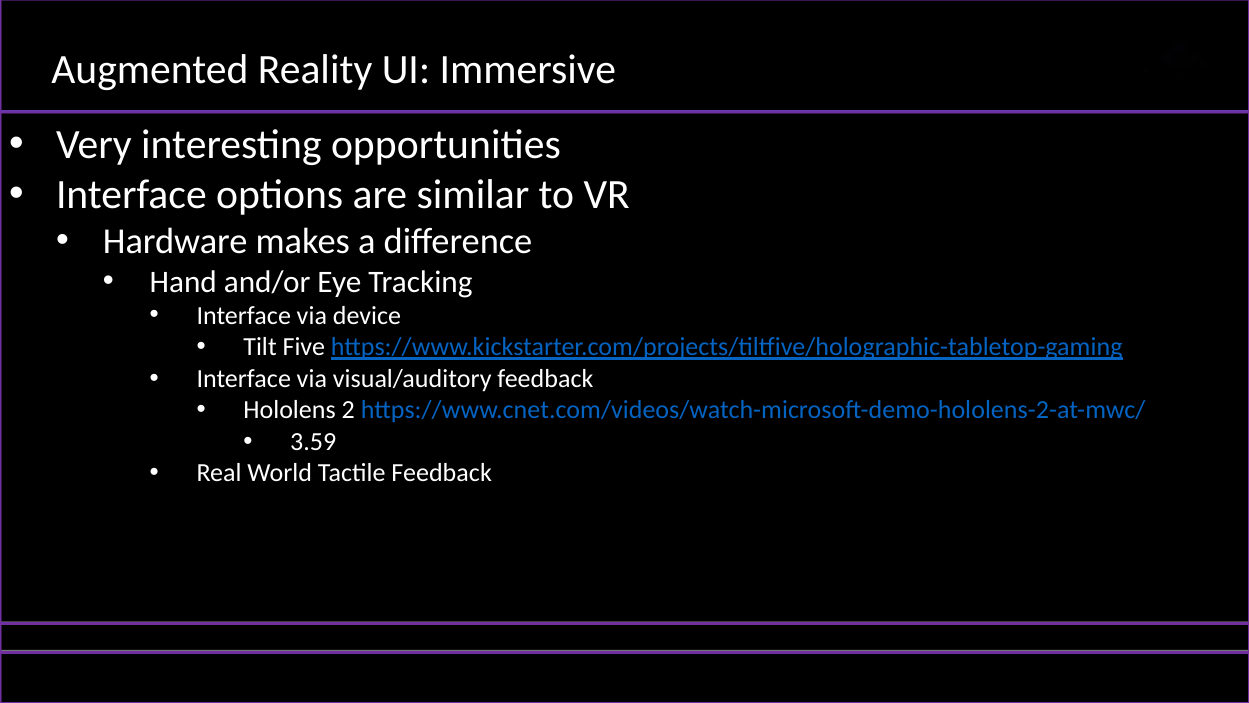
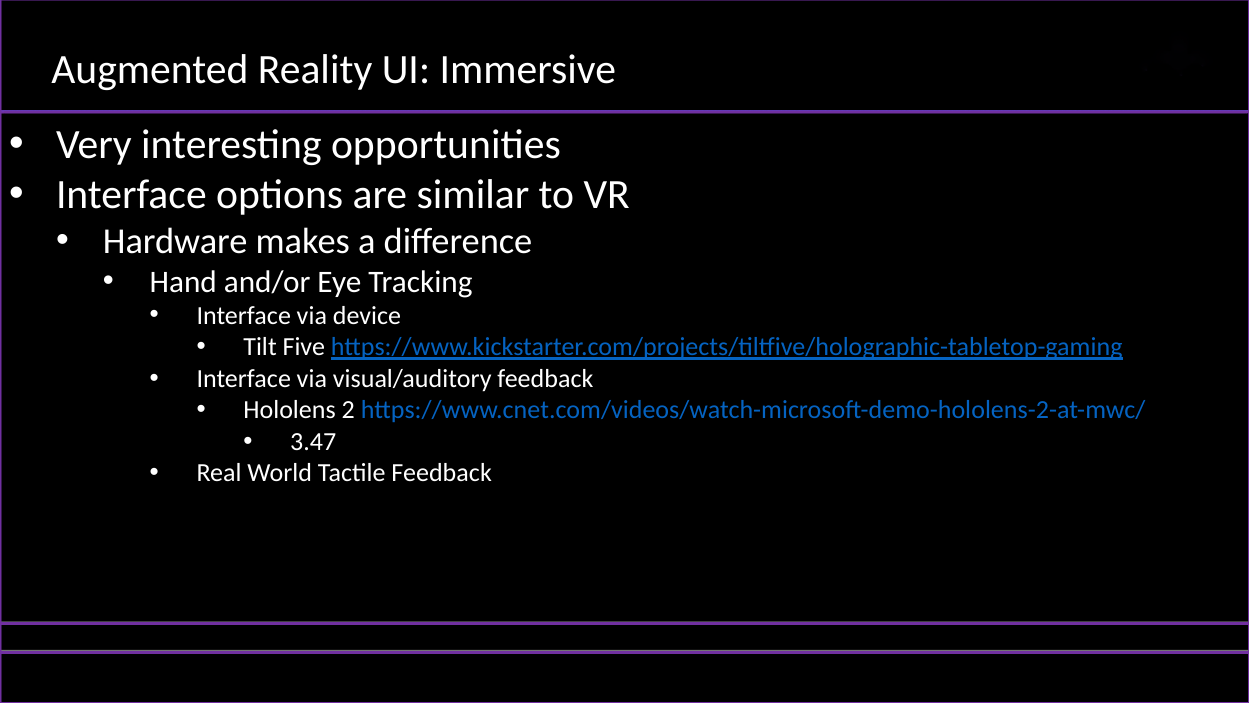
3.59: 3.59 -> 3.47 (313, 442)
